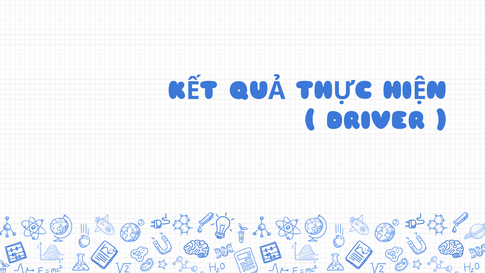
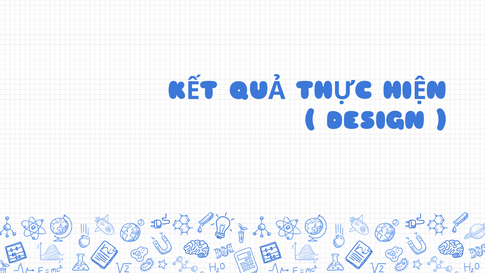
DRIVER: DRIVER -> DESIGN (376, 121)
